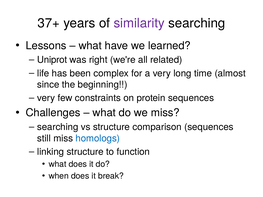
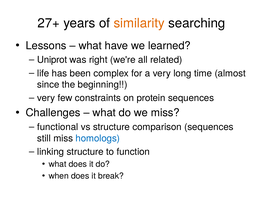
37+: 37+ -> 27+ (49, 23)
similarity colour: purple -> orange (139, 23)
searching: searching -> functional (58, 127)
